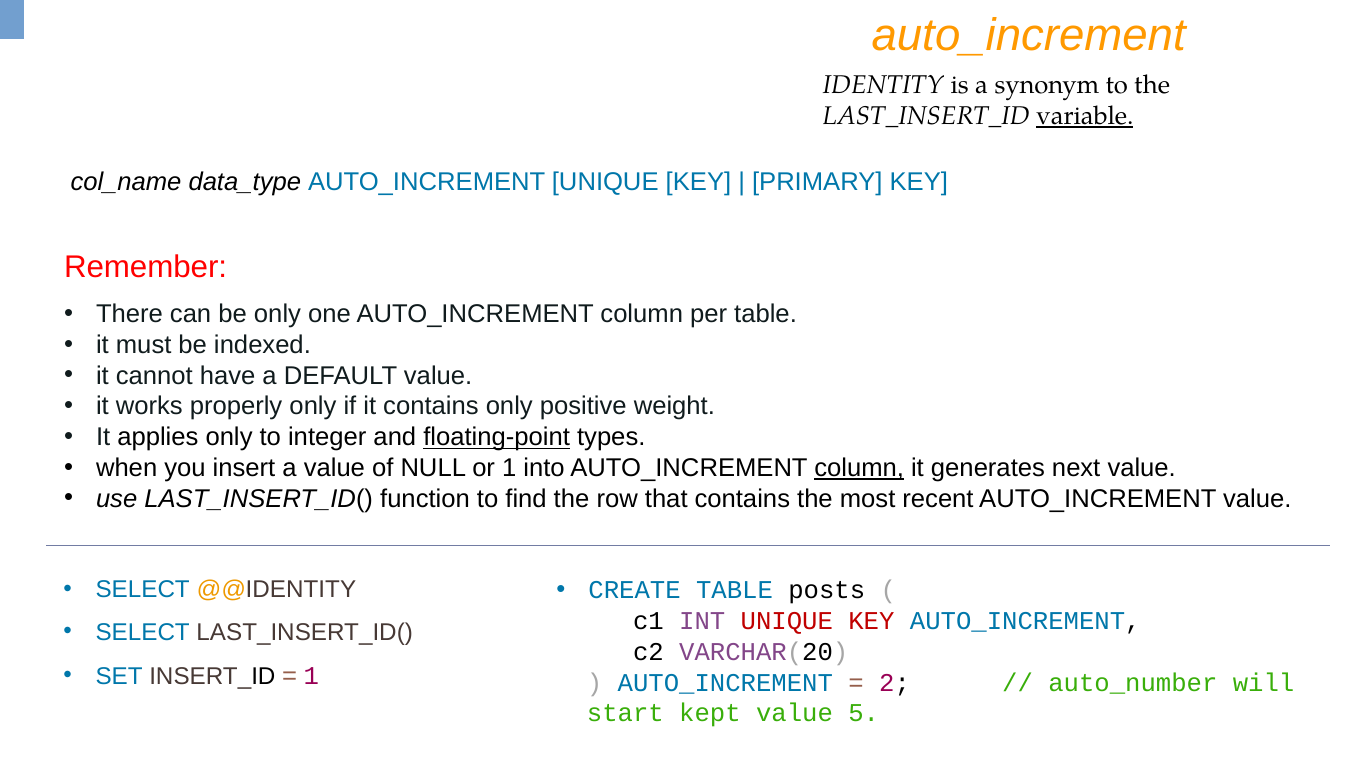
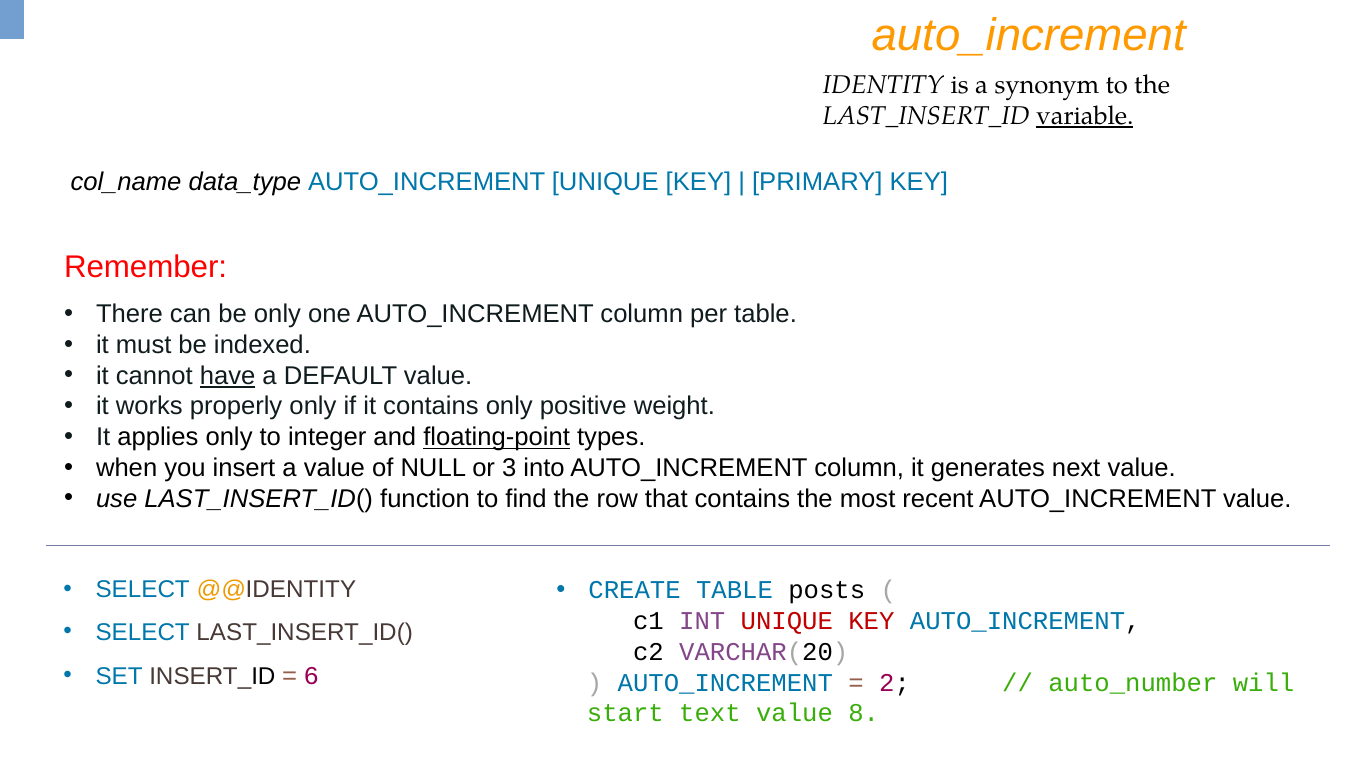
have underline: none -> present (228, 376)
or 1: 1 -> 3 (509, 468)
column underline: present -> none (859, 468)
1: 1 -> 6 (311, 676)
kept: kept -> text (710, 713)
5: 5 -> 8 (864, 713)
